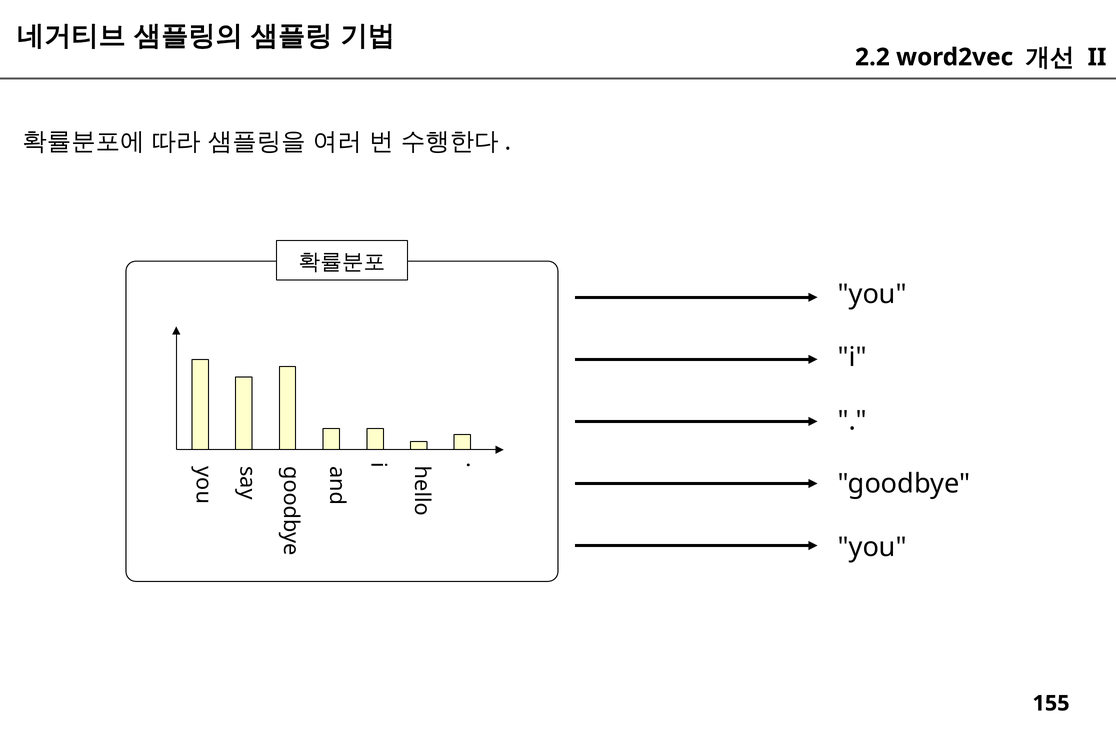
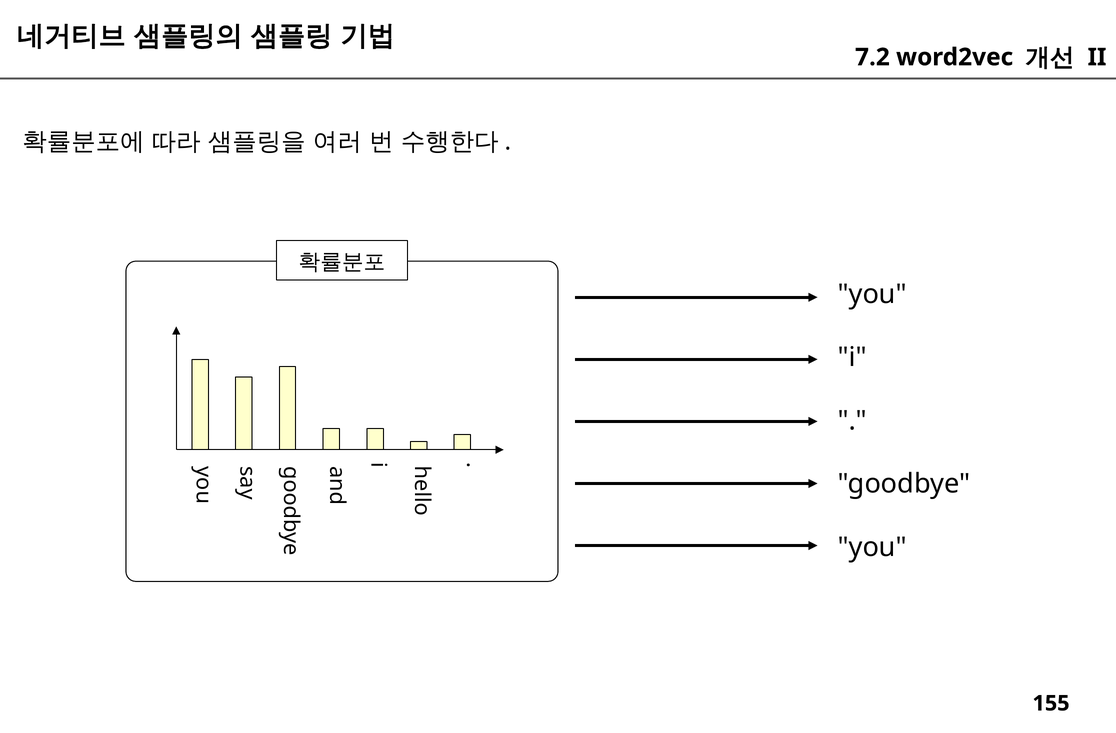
2.2: 2.2 -> 7.2 (872, 57)
